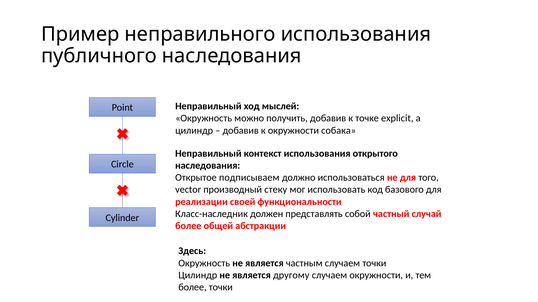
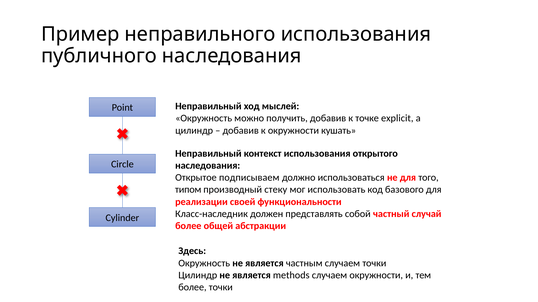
собака: собака -> кушать (339, 131)
vector: vector -> типом (188, 190)
другому: другому -> methods (291, 276)
